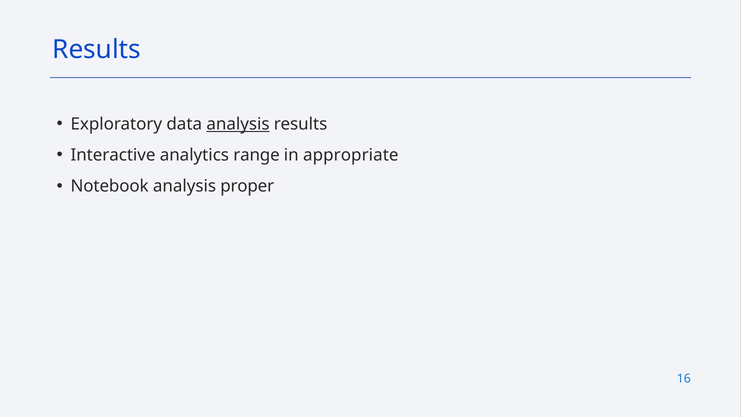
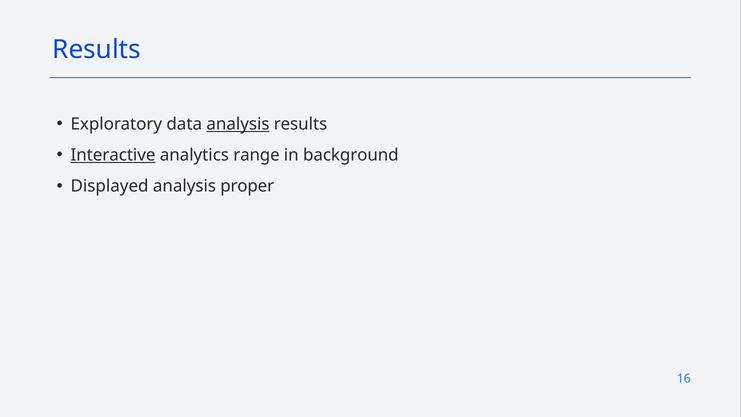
Interactive underline: none -> present (113, 155)
appropriate: appropriate -> background (351, 155)
Notebook: Notebook -> Displayed (110, 186)
